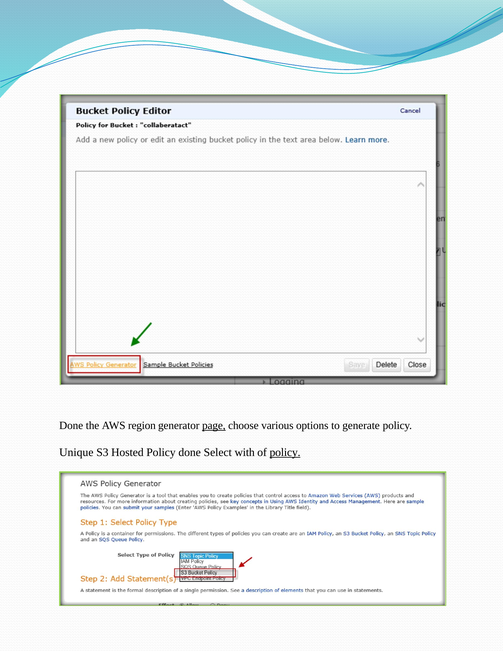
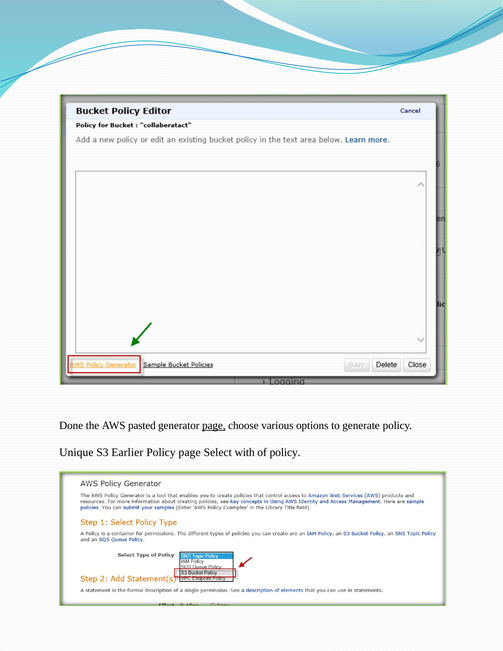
region: region -> pasted (142, 426)
Hosted: Hosted -> Earlier (127, 452)
Policy done: done -> page (190, 452)
policy underline: present -> none (285, 452)
